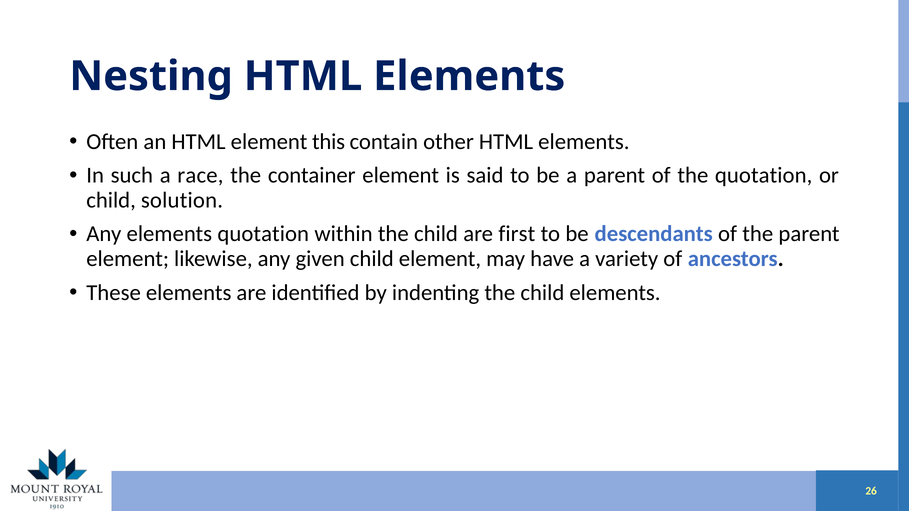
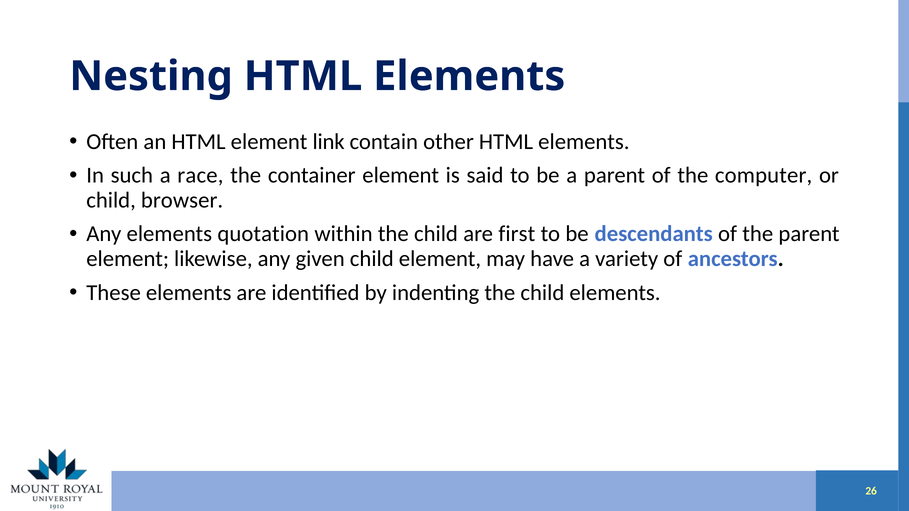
this: this -> link (329, 142)
the quotation: quotation -> computer (764, 176)
solution: solution -> browser (182, 200)
